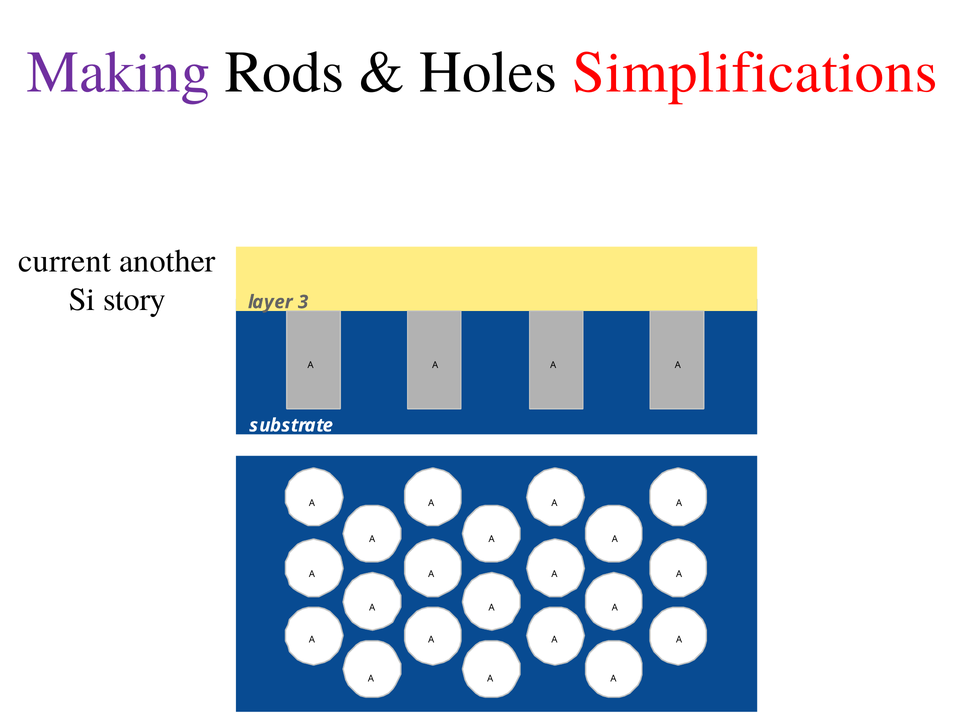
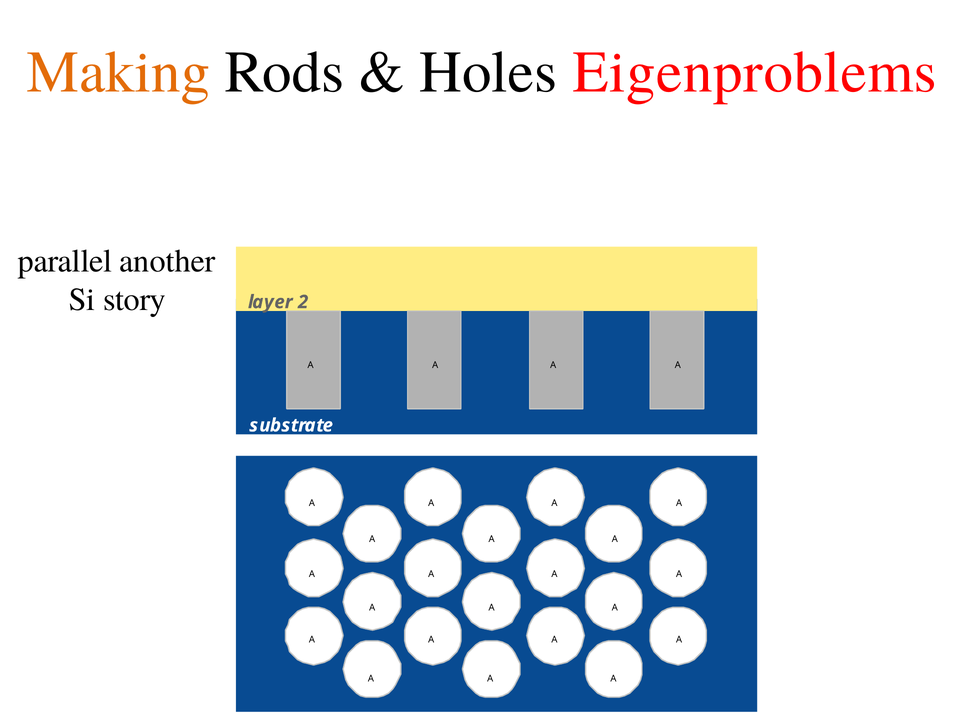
Making colour: purple -> orange (119, 72)
Simplifications: Simplifications -> Eigenproblems (755, 72)
current: current -> parallel (65, 261)
3: 3 -> 2 (303, 302)
